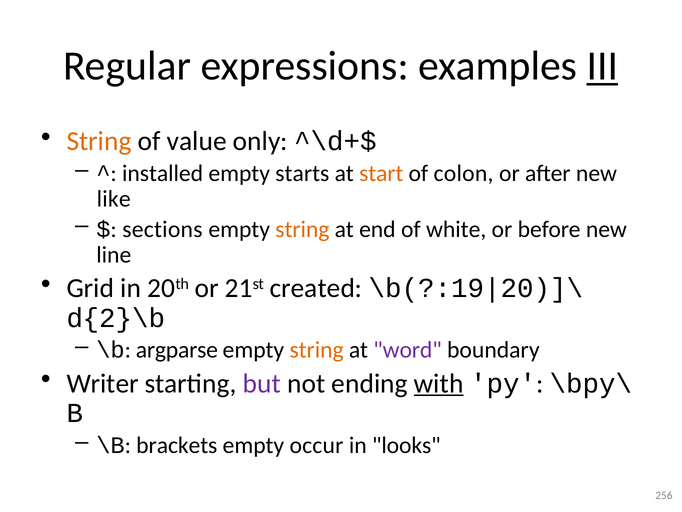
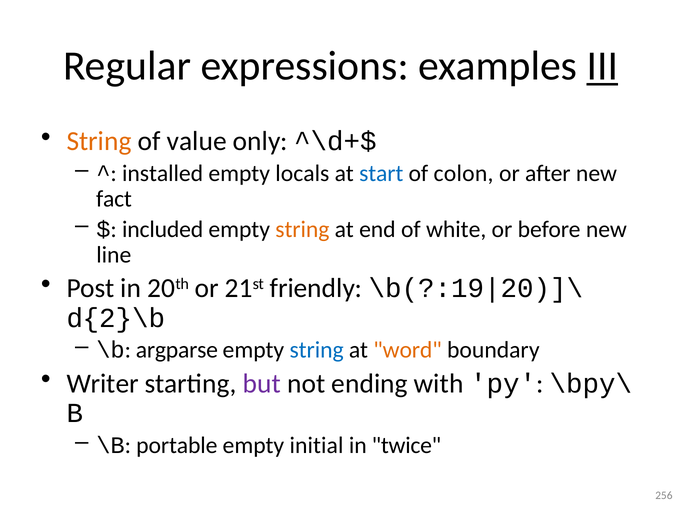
starts: starts -> locals (302, 173)
start colour: orange -> blue (381, 173)
like: like -> fact (114, 199)
sections: sections -> included (163, 229)
Grid: Grid -> Post (90, 288)
created: created -> friendly (316, 288)
string colour: orange -> blue (317, 350)
word colour: purple -> orange (408, 350)
with underline: present -> none (439, 383)
brackets: brackets -> portable (177, 445)
occur: occur -> initial (317, 445)
looks: looks -> twice (406, 445)
